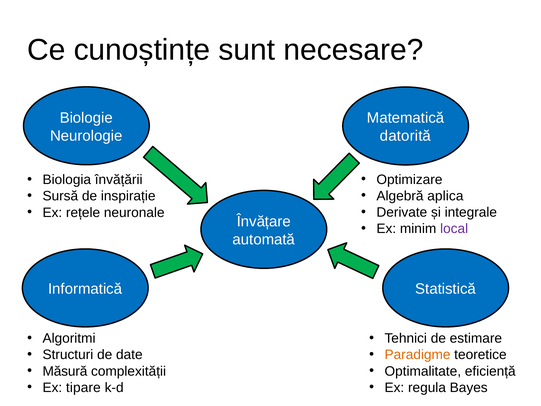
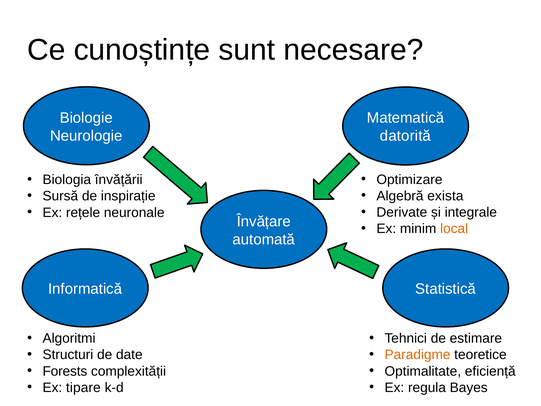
aplica: aplica -> exista (445, 196)
local colour: purple -> orange (454, 228)
Măsură: Măsură -> Forests (65, 371)
